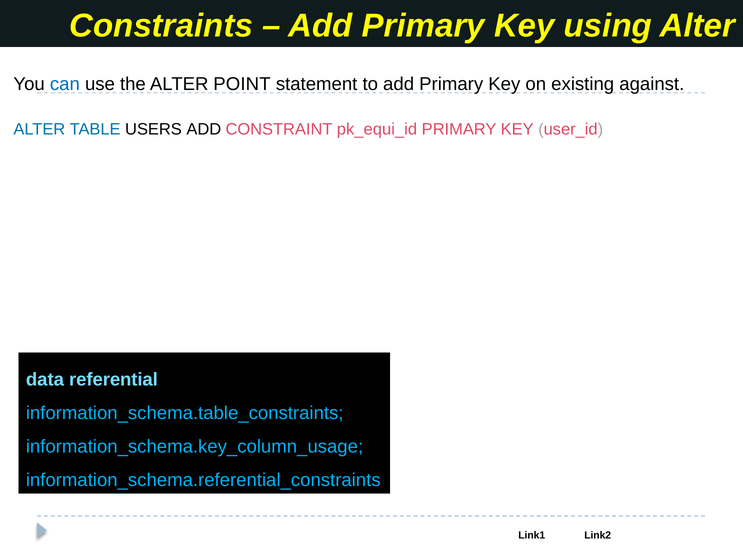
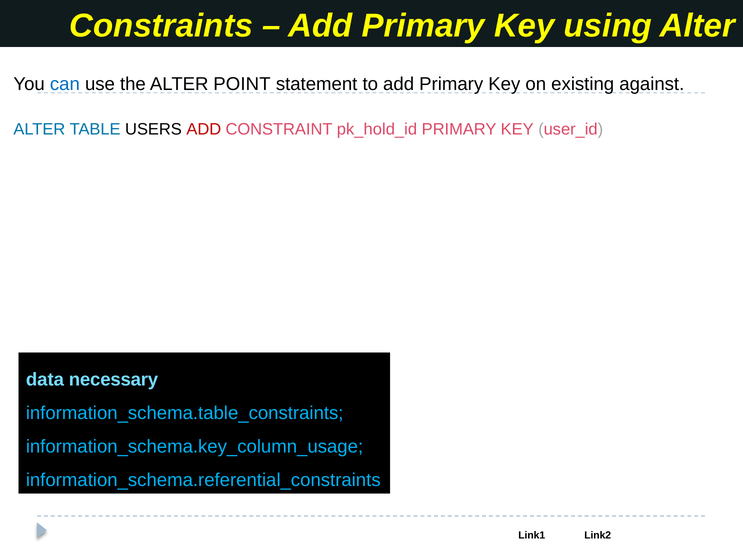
ADD colour: black -> red (204, 130)
pk_equi_id: pk_equi_id -> pk_hold_id (377, 130)
referential: referential -> necessary (114, 380)
